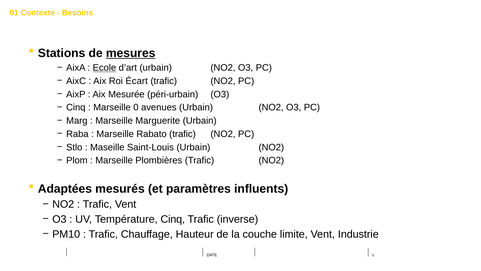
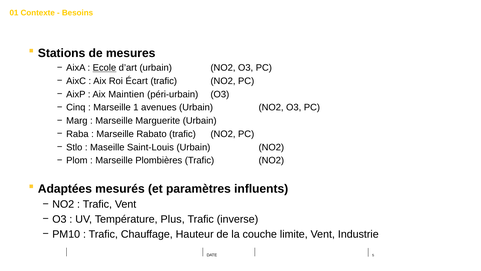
mesures underline: present -> none (131, 53)
Mesurée: Mesurée -> Maintien (126, 94)
0: 0 -> 1 (136, 107)
Température Cinq: Cinq -> Plus (173, 219)
